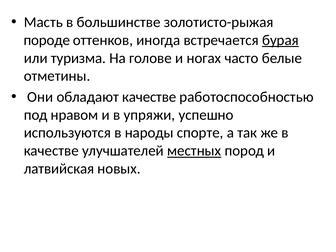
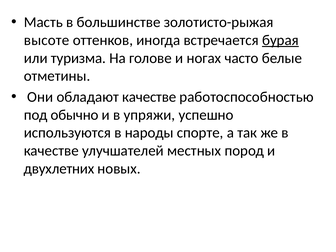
породе: породе -> высоте (47, 40)
нравом: нравом -> обычно (75, 115)
местных underline: present -> none (194, 151)
латвийская: латвийская -> двухлетних (59, 169)
